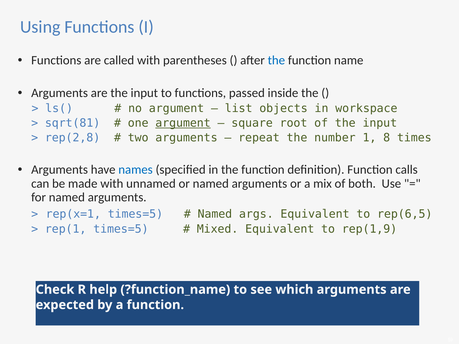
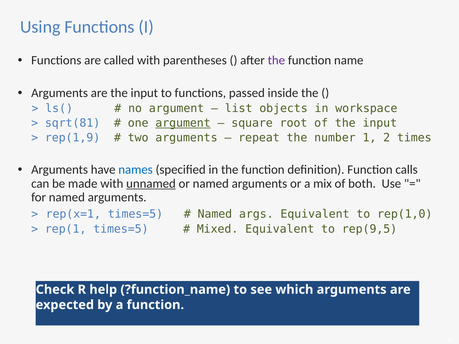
the colour: blue -> purple (276, 60)
rep(2,8: rep(2,8 -> rep(1,9 (73, 138)
8: 8 -> 2 (387, 138)
unnamed underline: none -> present (151, 184)
rep(6,5: rep(6,5 -> rep(1,0 (405, 214)
rep(1,9: rep(1,9 -> rep(9,5 (370, 229)
